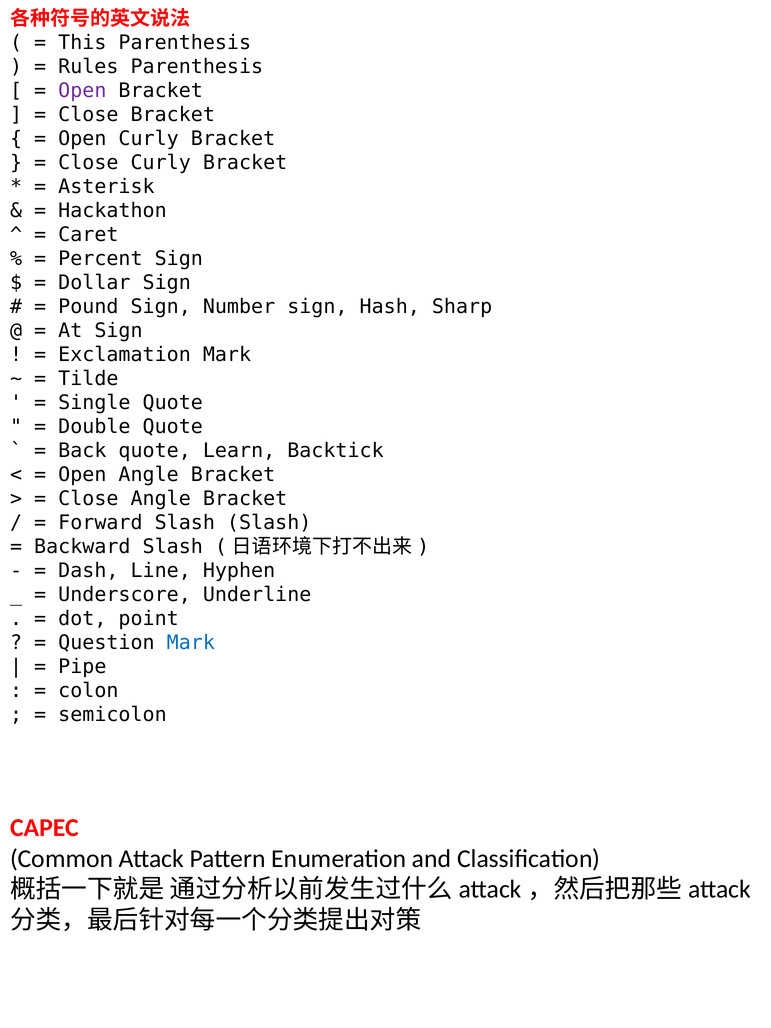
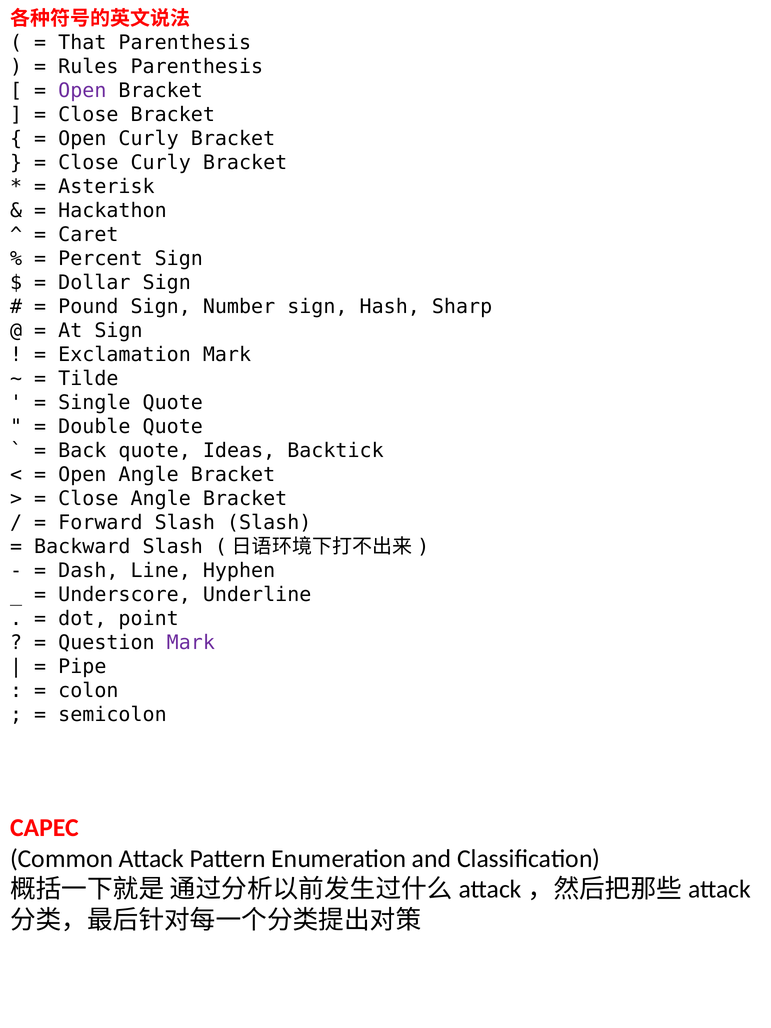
This: This -> That (82, 42)
Learn: Learn -> Ideas (239, 450)
Mark colour: blue -> purple (191, 642)
